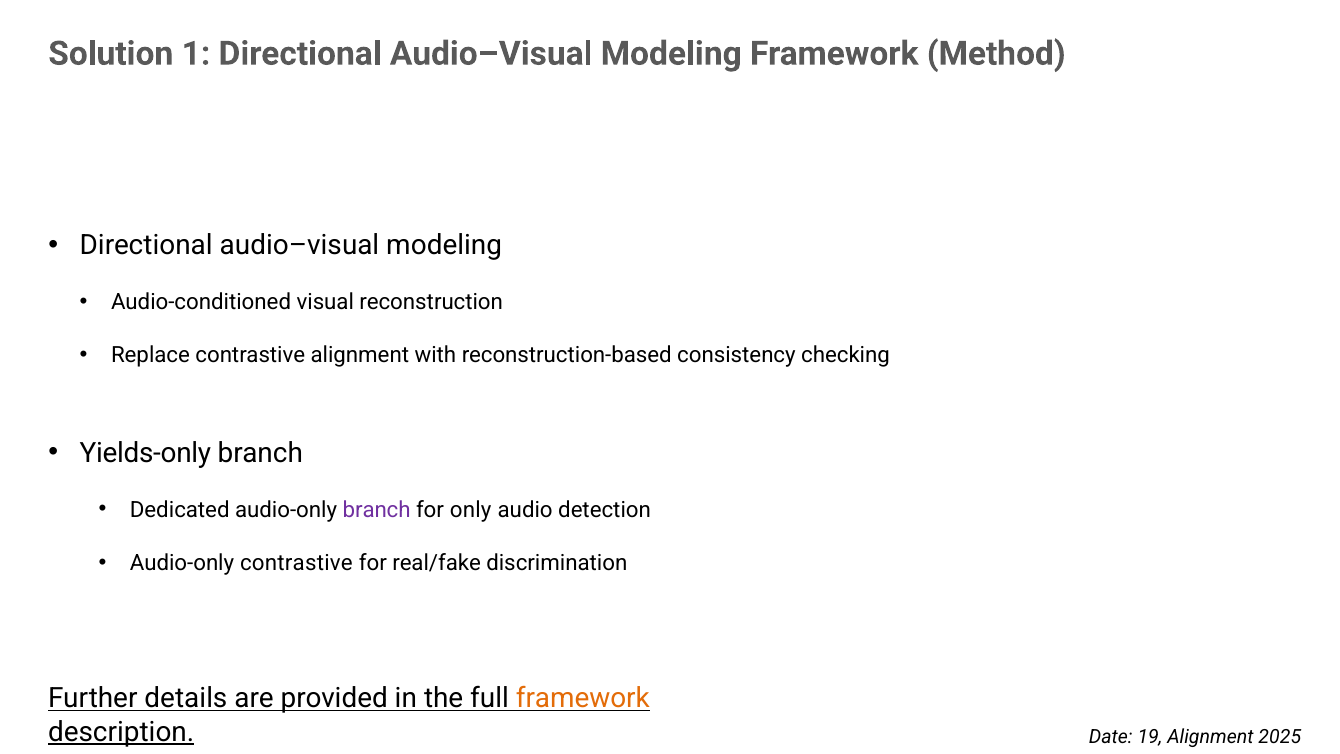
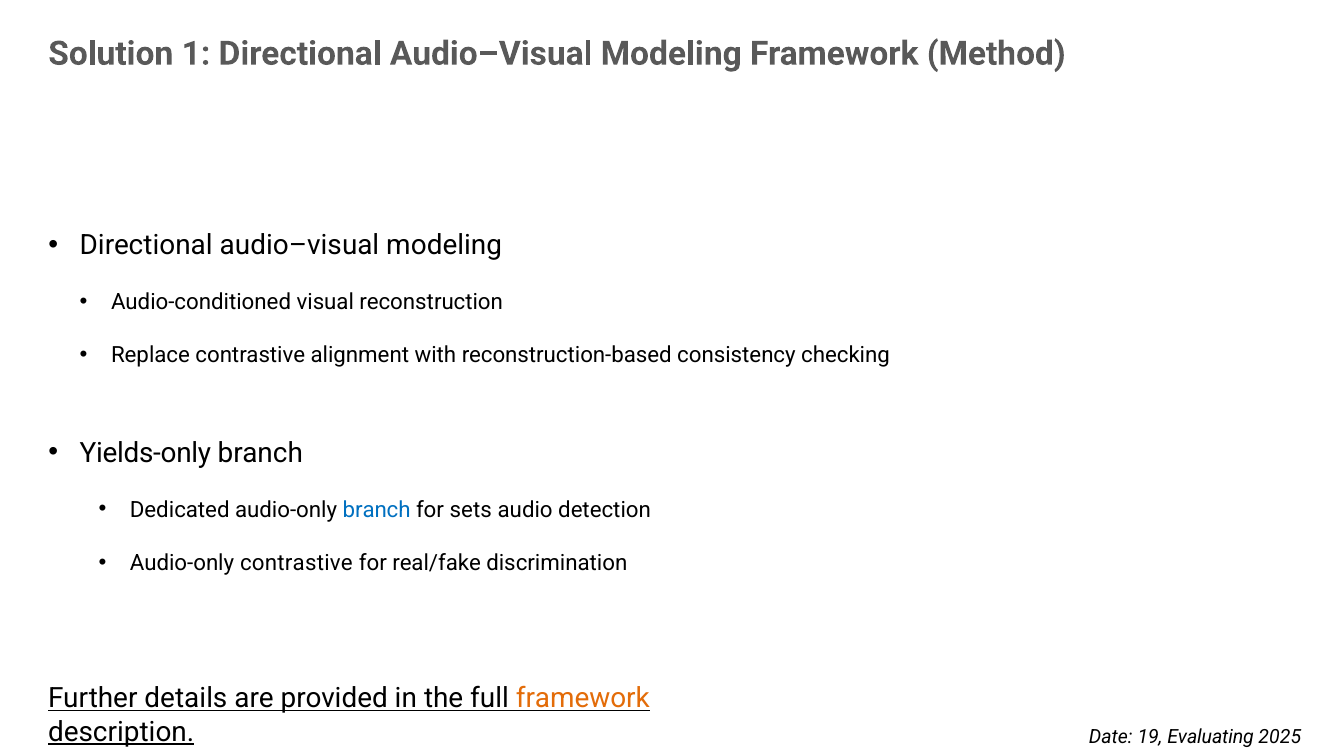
branch colour: purple -> blue (377, 510)
only: only -> sets (471, 510)
19 Alignment: Alignment -> Evaluating (1211, 737)
